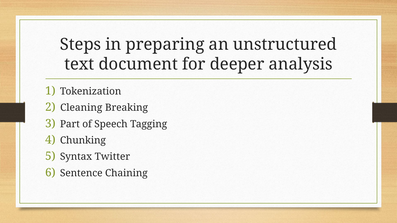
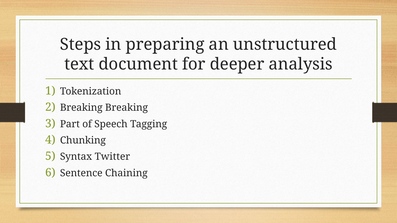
Cleaning: Cleaning -> Breaking (81, 108)
